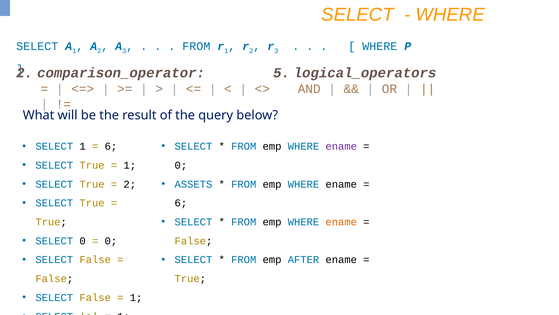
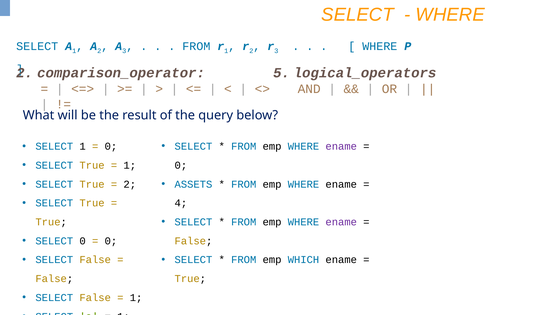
6: 6 -> 0 (111, 146)
6: 6 -> 4 (181, 203)
ename colour: orange -> purple (341, 222)
AFTER: AFTER -> WHICH (303, 259)
